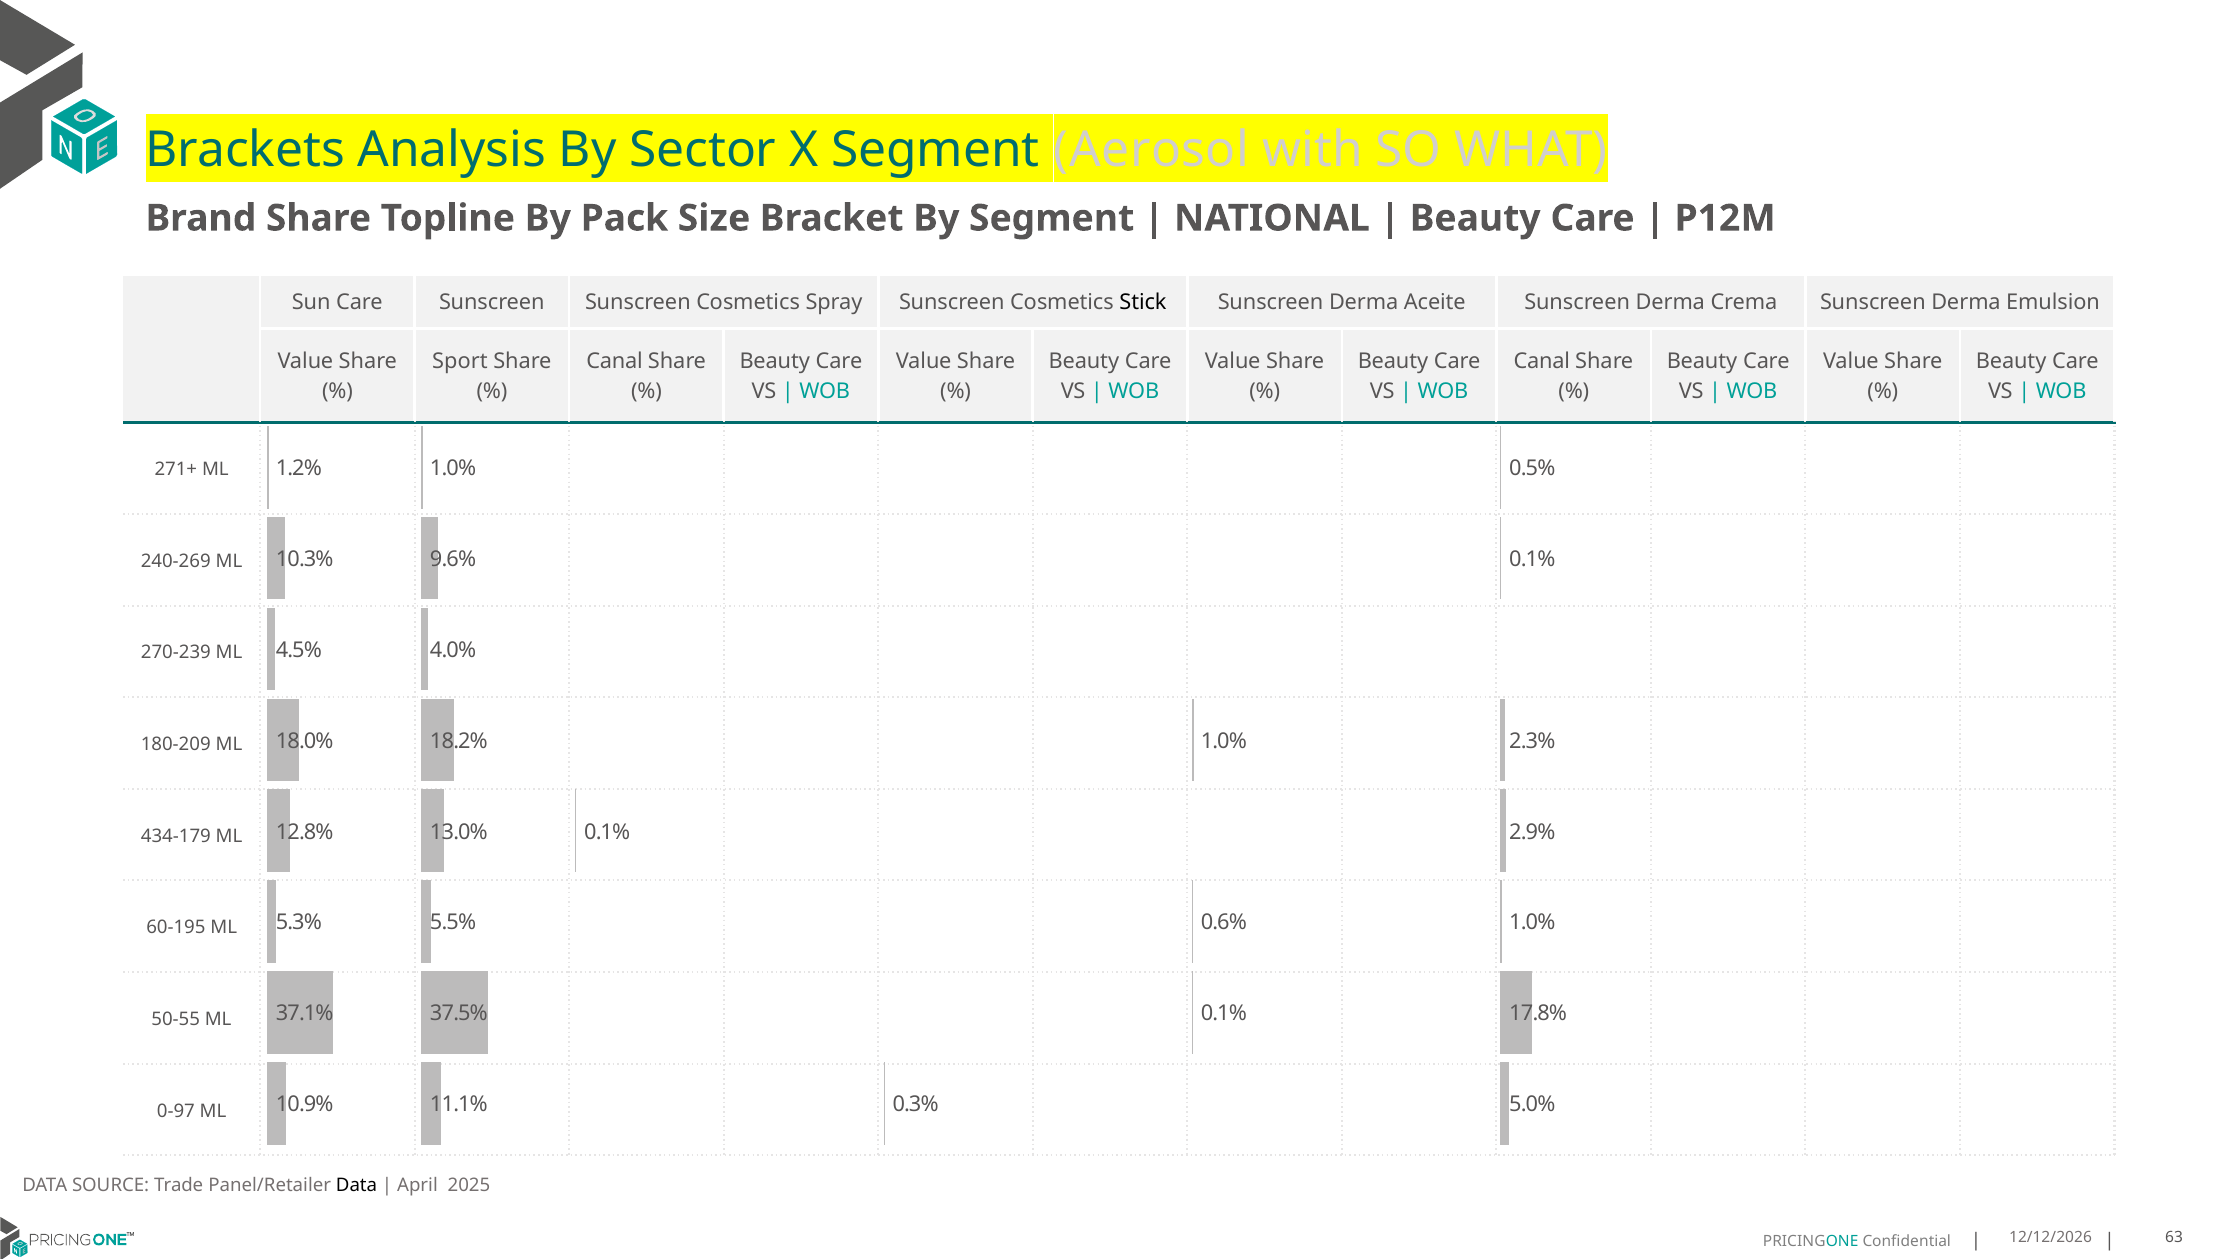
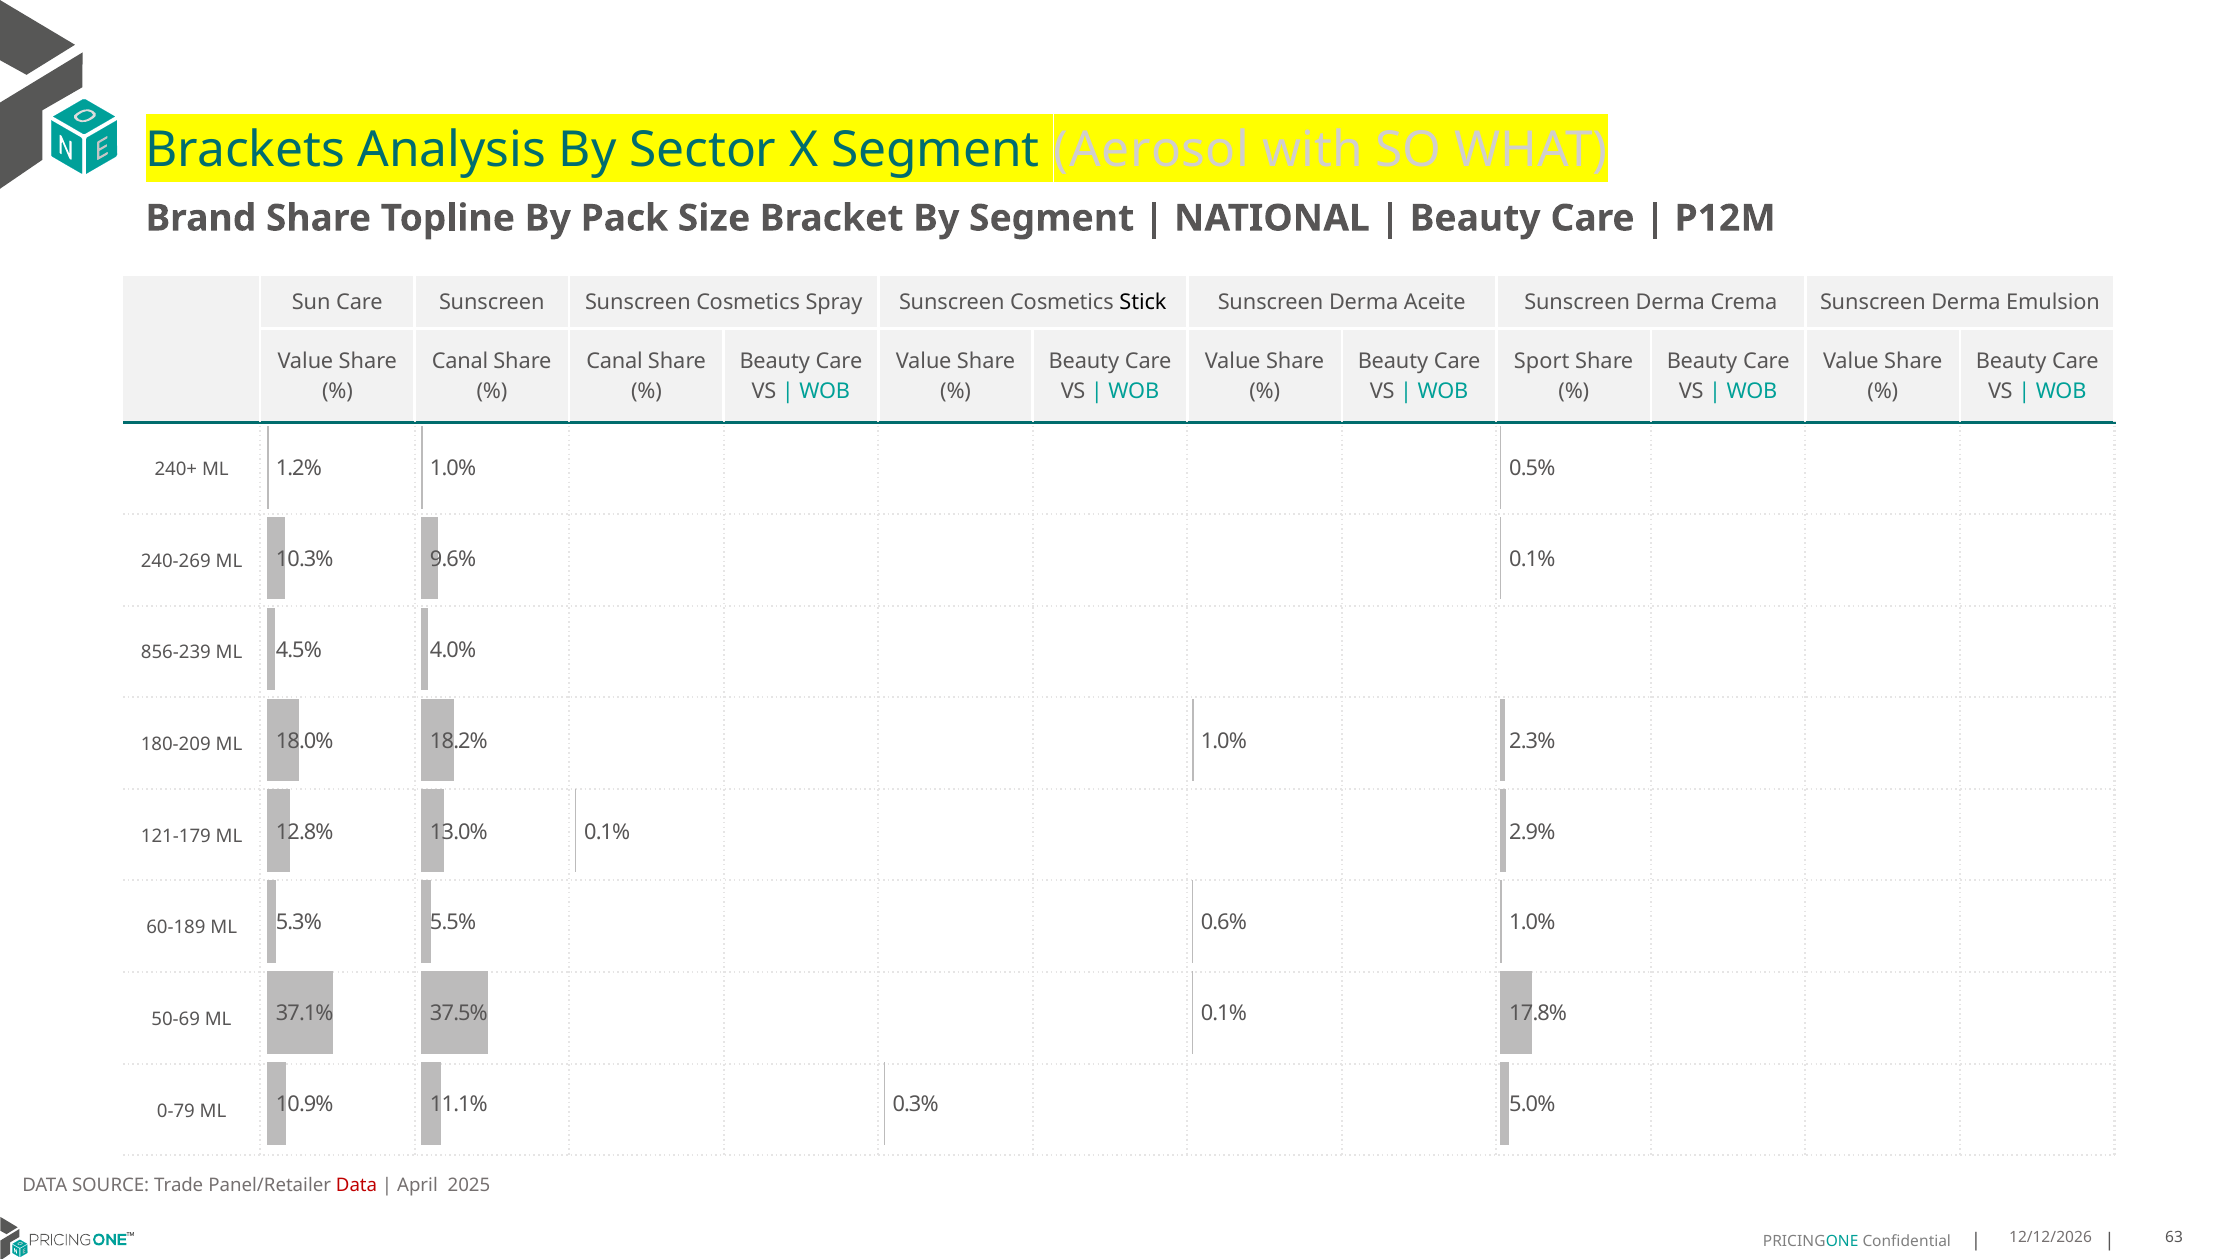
Sport: Sport -> Canal (460, 362)
Canal: Canal -> Sport (1542, 362)
271+: 271+ -> 240+ (176, 469)
270-239: 270-239 -> 856-239 (176, 653)
434-179: 434-179 -> 121-179 (176, 836)
60-195: 60-195 -> 60-189 (176, 928)
50-55: 50-55 -> 50-69 (176, 1019)
0-97: 0-97 -> 0-79 (176, 1111)
Data colour: black -> red (357, 1186)
